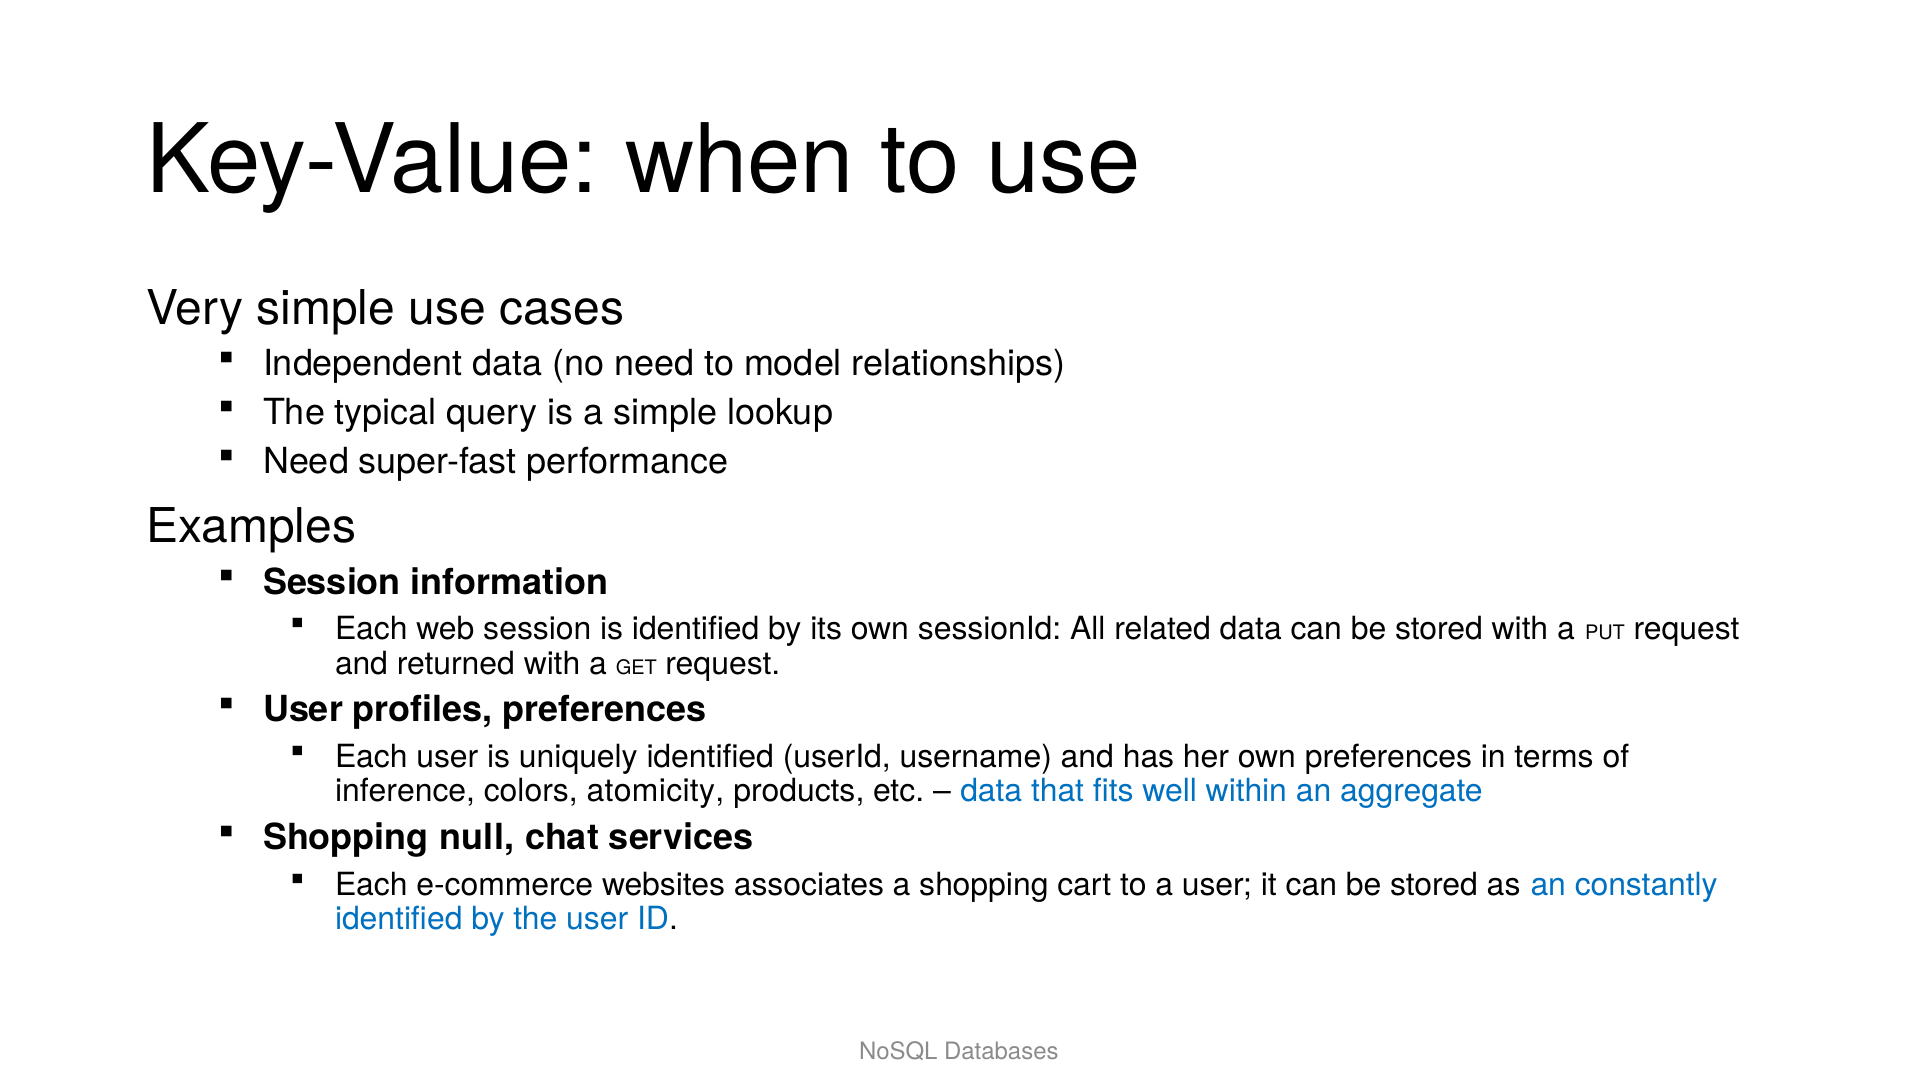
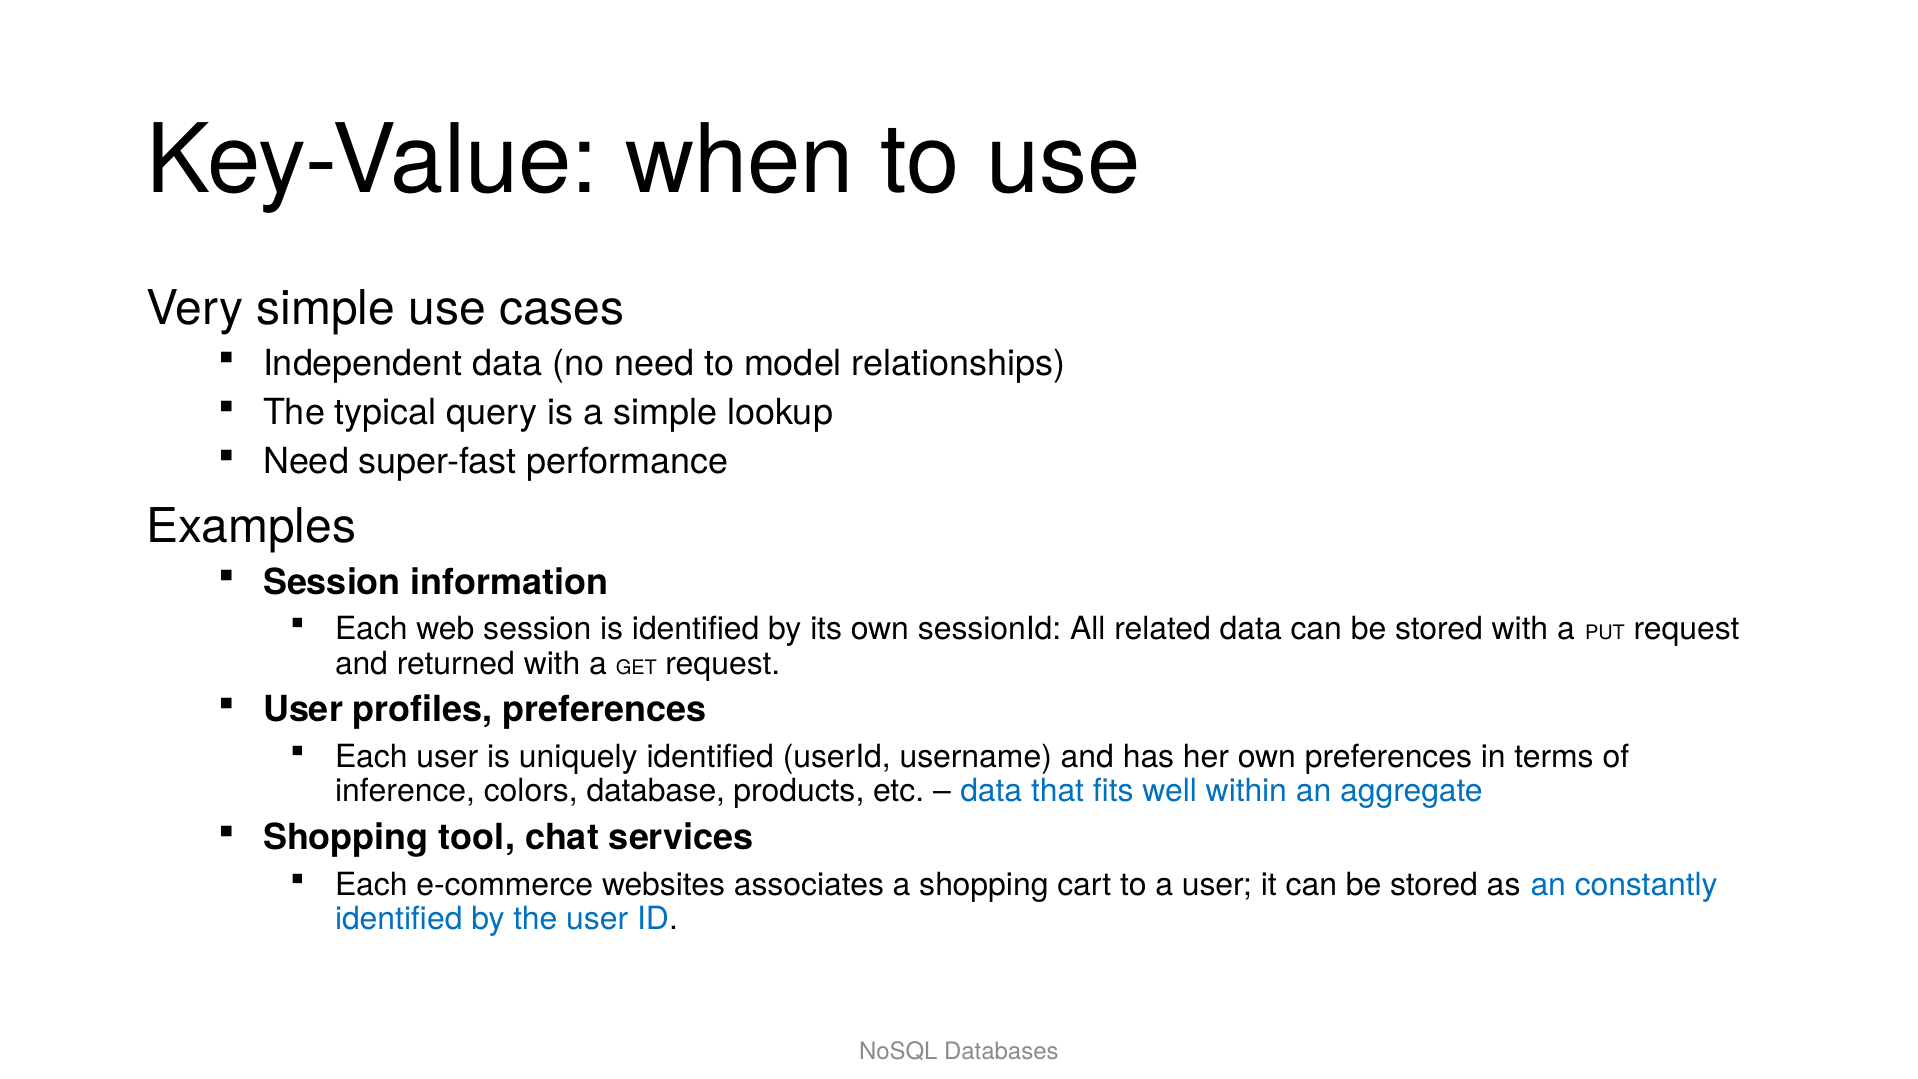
atomicity: atomicity -> database (656, 791)
null: null -> tool (477, 838)
